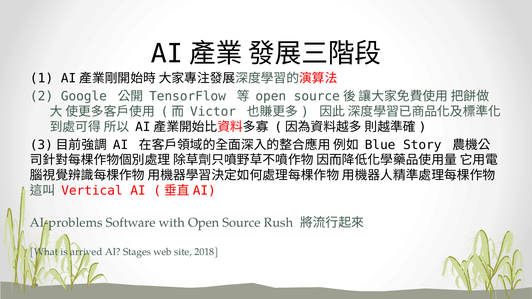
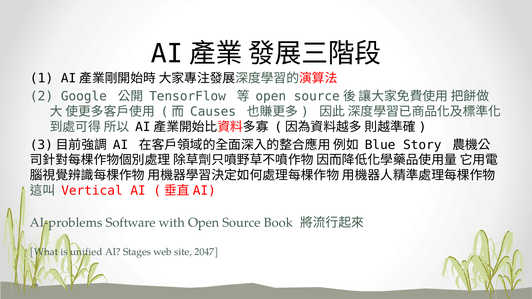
Victor: Victor -> Causes (213, 112)
Rush: Rush -> Book (278, 223)
arrived: arrived -> unified (86, 252)
2018: 2018 -> 2047 (206, 252)
